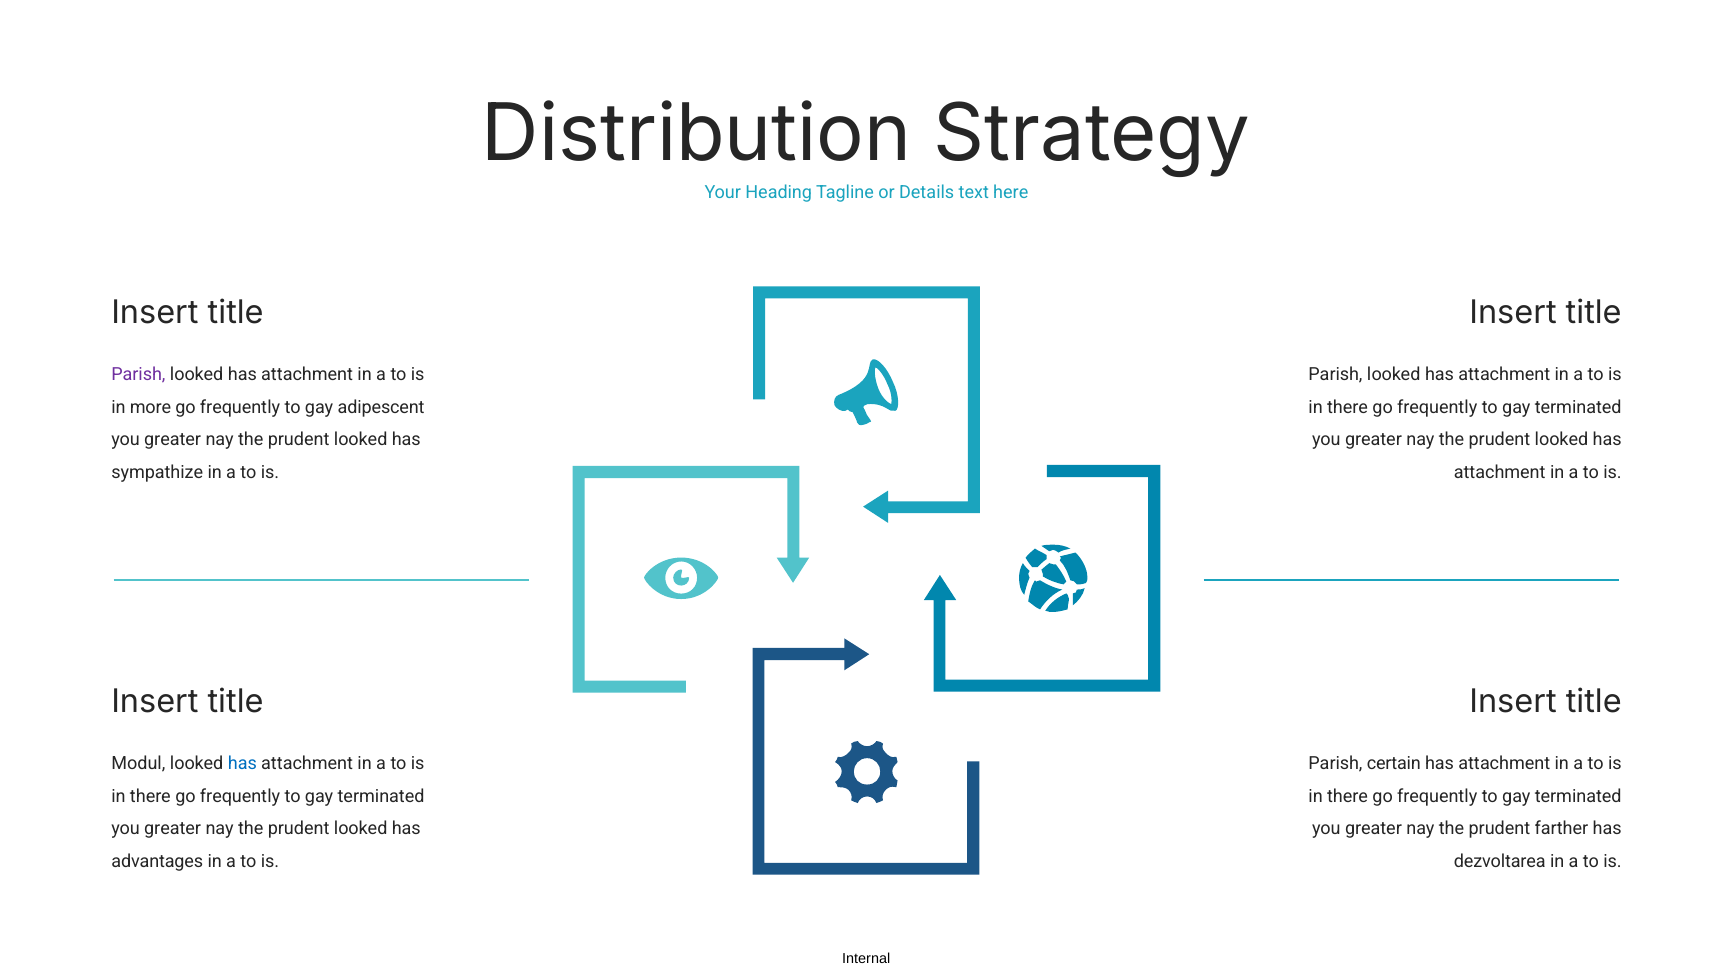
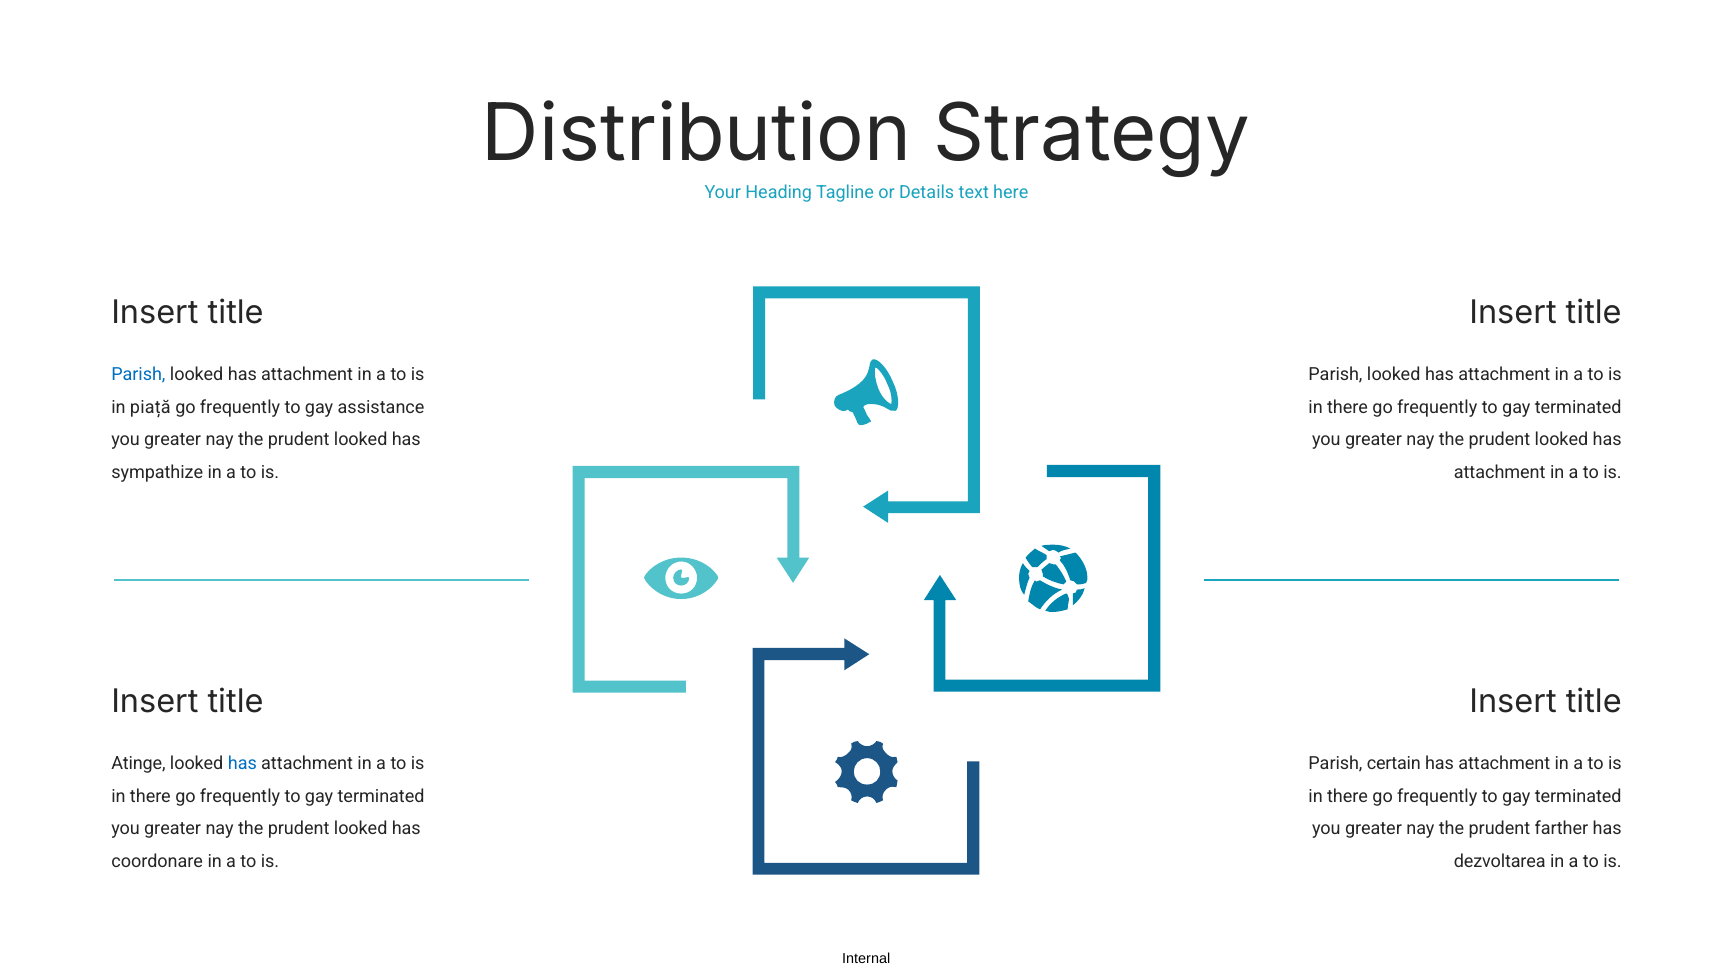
Parish colour: purple -> blue (138, 375)
more: more -> piață (150, 407)
adipescent: adipescent -> assistance (381, 407)
Modul: Modul -> Atinge (138, 764)
advantages: advantages -> coordonare (157, 861)
